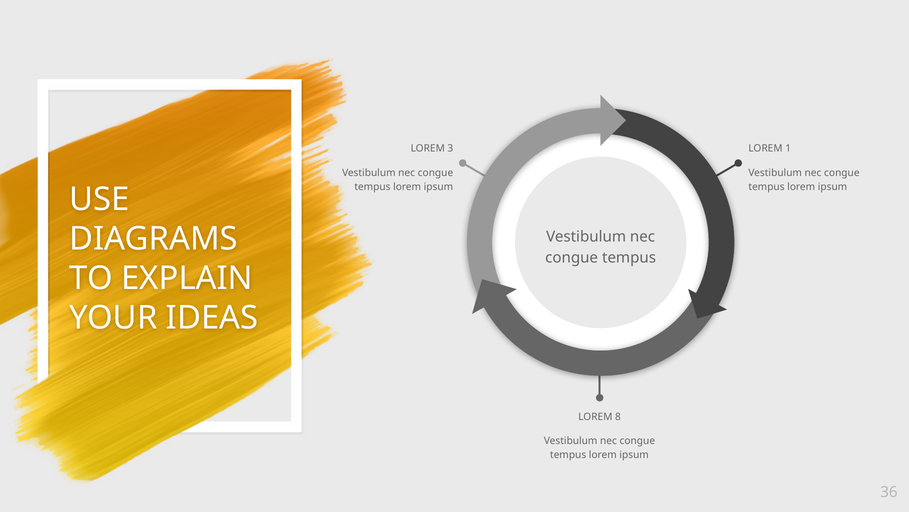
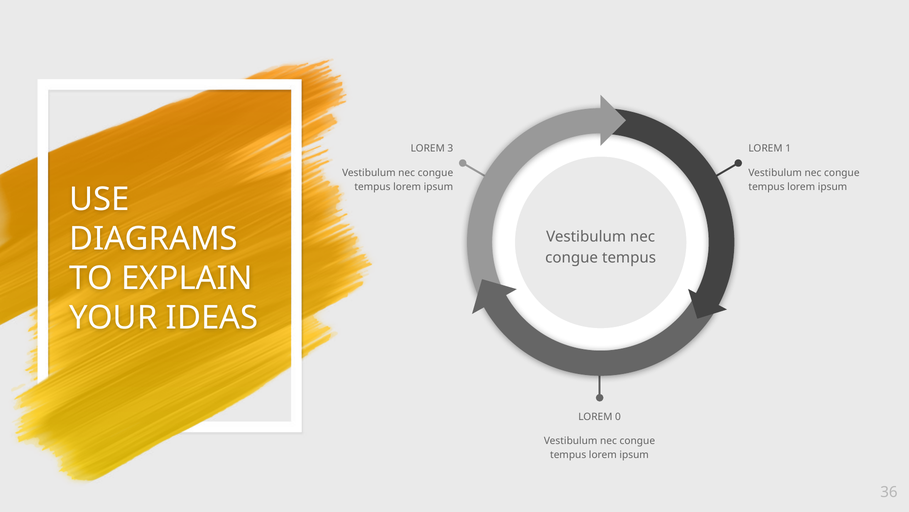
8: 8 -> 0 (618, 416)
